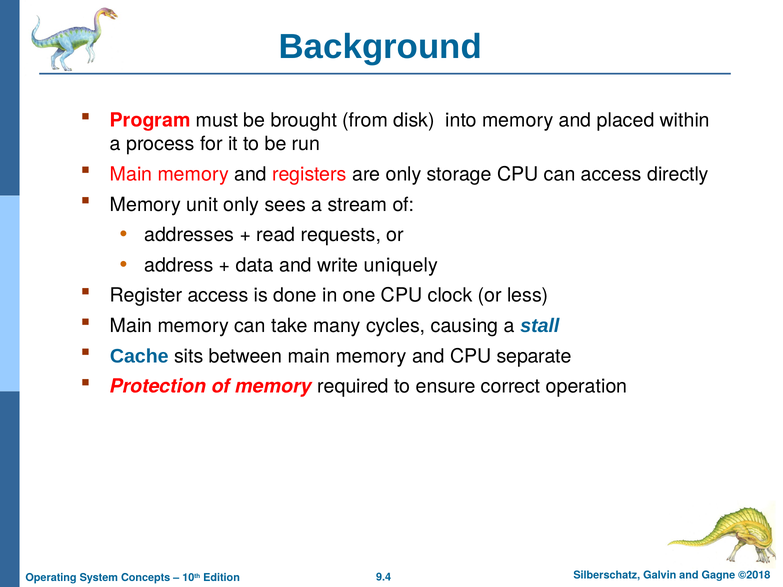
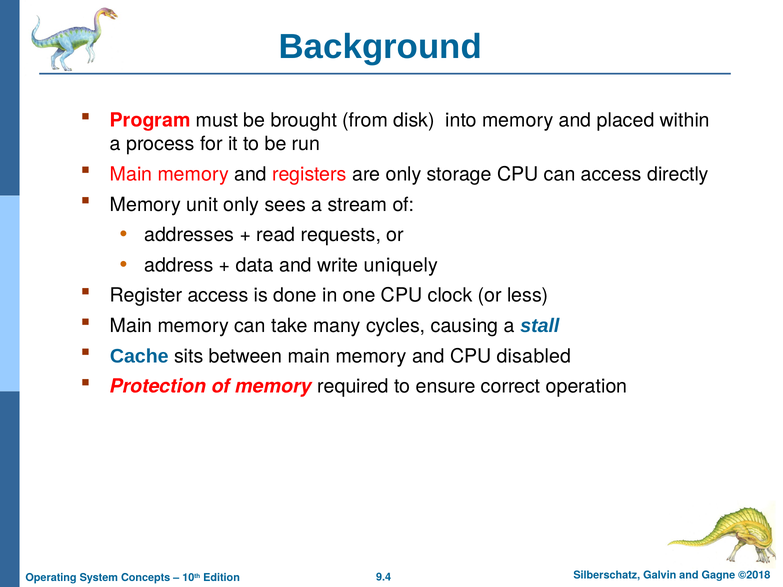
separate: separate -> disabled (534, 356)
